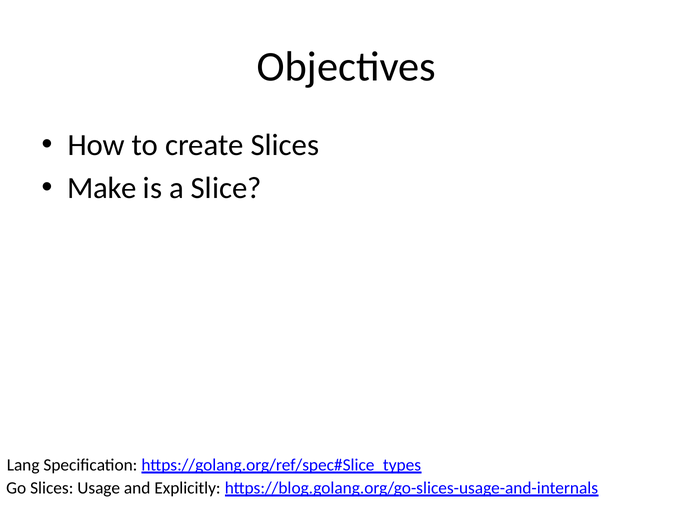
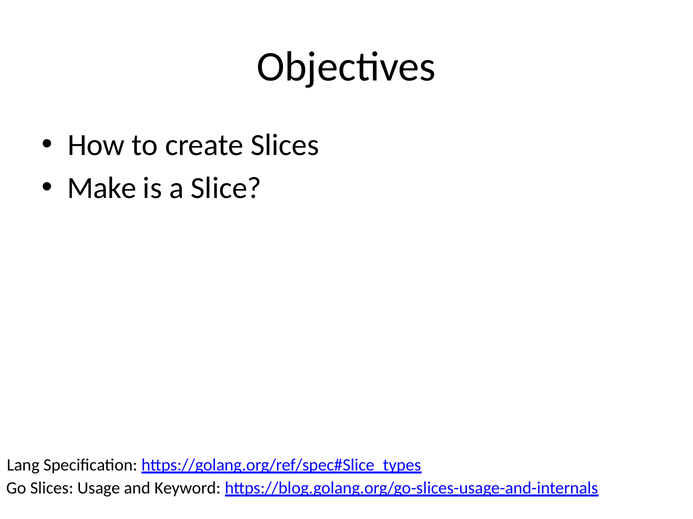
Explicitly: Explicitly -> Keyword (188, 489)
